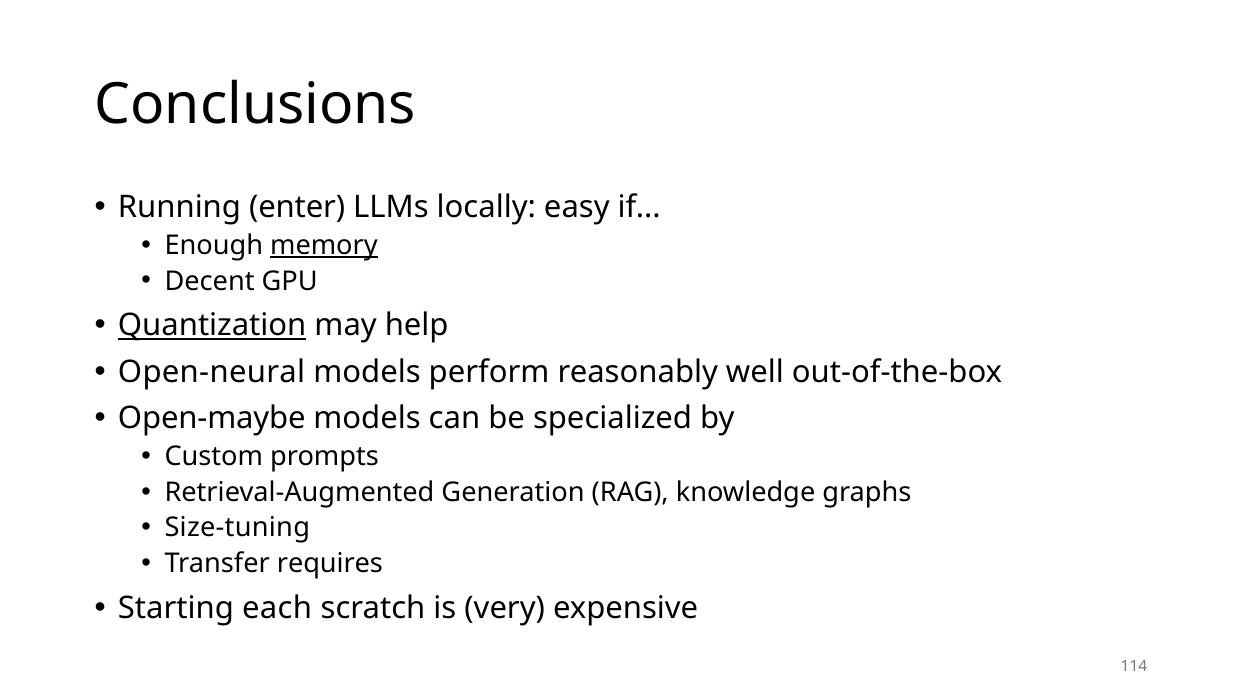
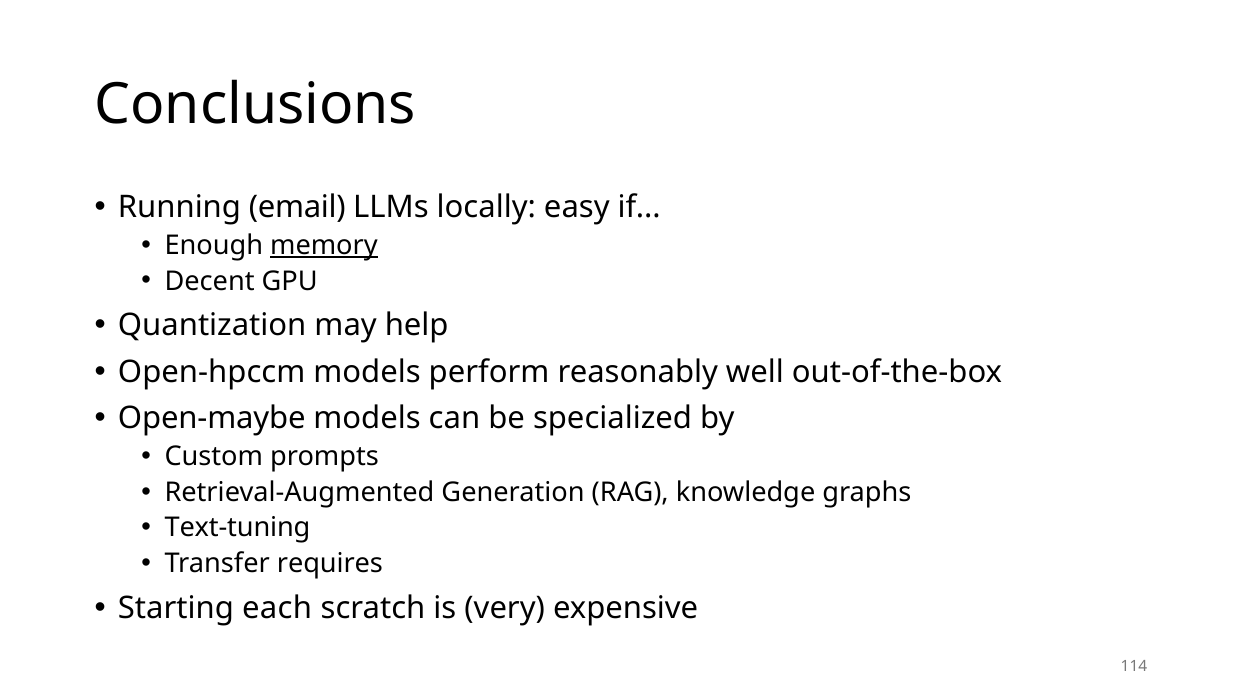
enter: enter -> email (297, 207)
Quantization underline: present -> none (212, 325)
Open-neural: Open-neural -> Open-hpccm (212, 372)
Size-tuning: Size-tuning -> Text-tuning (237, 528)
